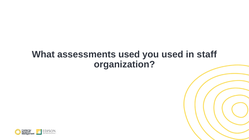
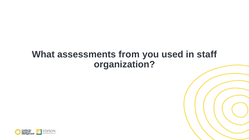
assessments used: used -> from (129, 54)
